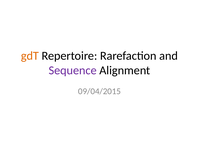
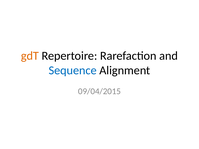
Sequence colour: purple -> blue (73, 71)
